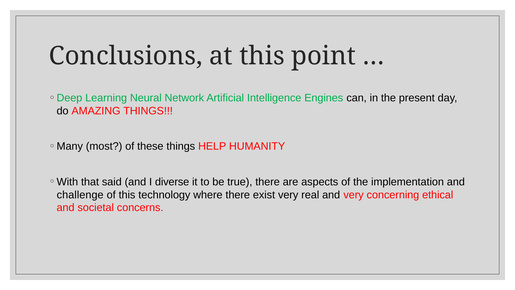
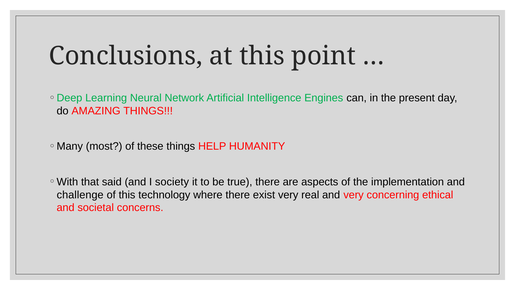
diverse: diverse -> society (172, 182)
